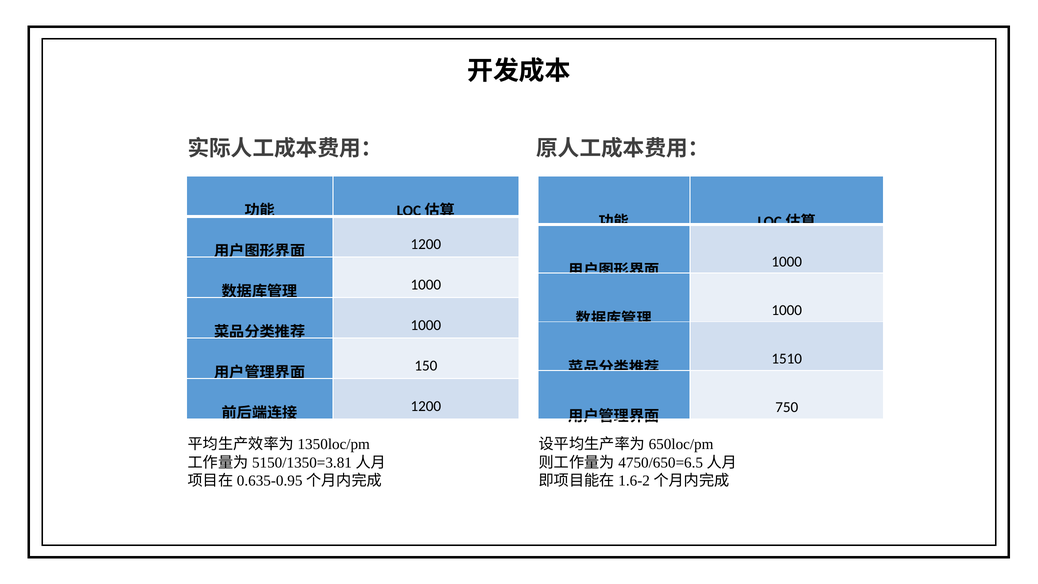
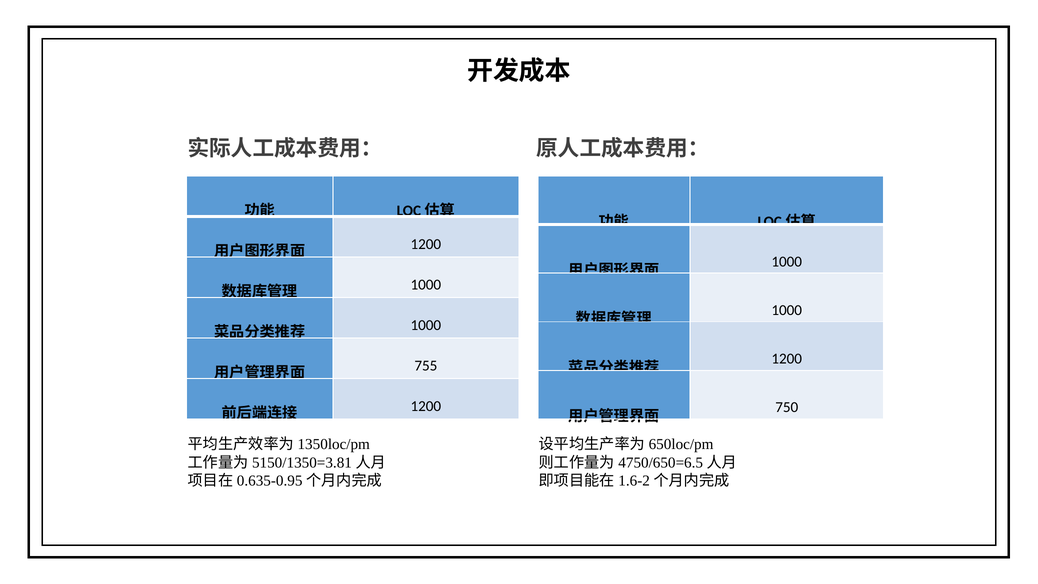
1510: 1510 -> 1200 (787, 359)
150: 150 -> 755 (426, 366)
